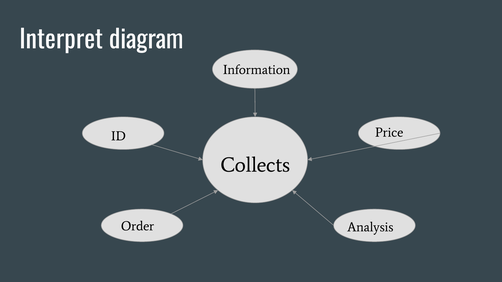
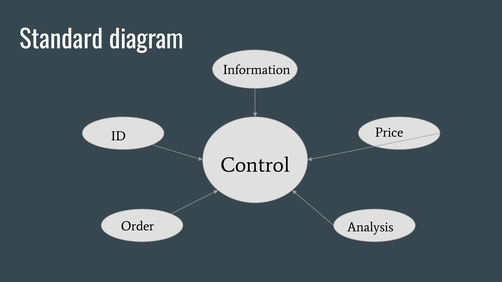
Interpret: Interpret -> Standard (61, 40)
Collects: Collects -> Control (255, 165)
